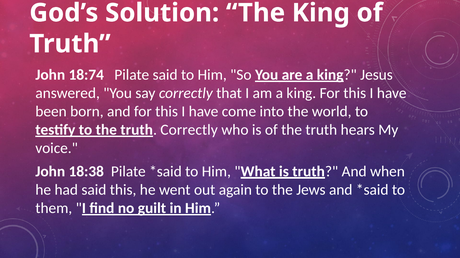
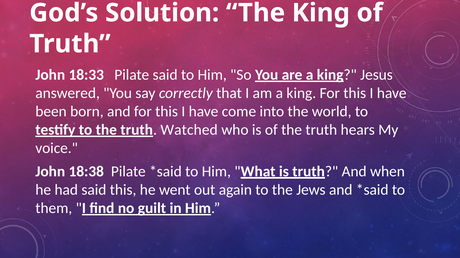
18:74: 18:74 -> 18:33 (86, 75)
truth Correctly: Correctly -> Watched (189, 130)
